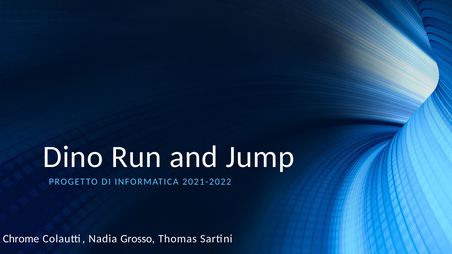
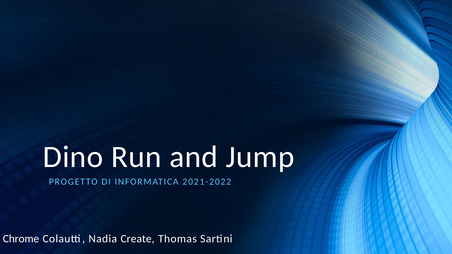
Grosso: Grosso -> Create (138, 239)
